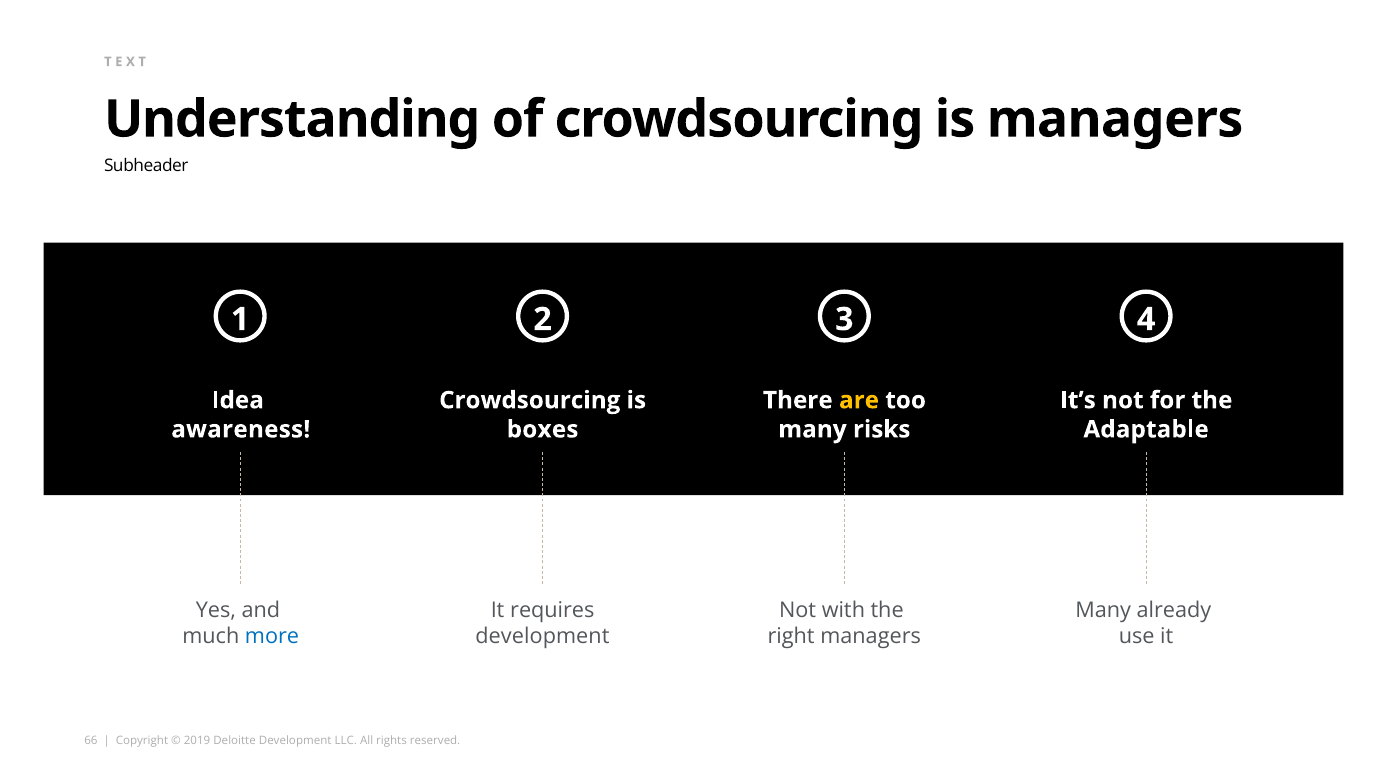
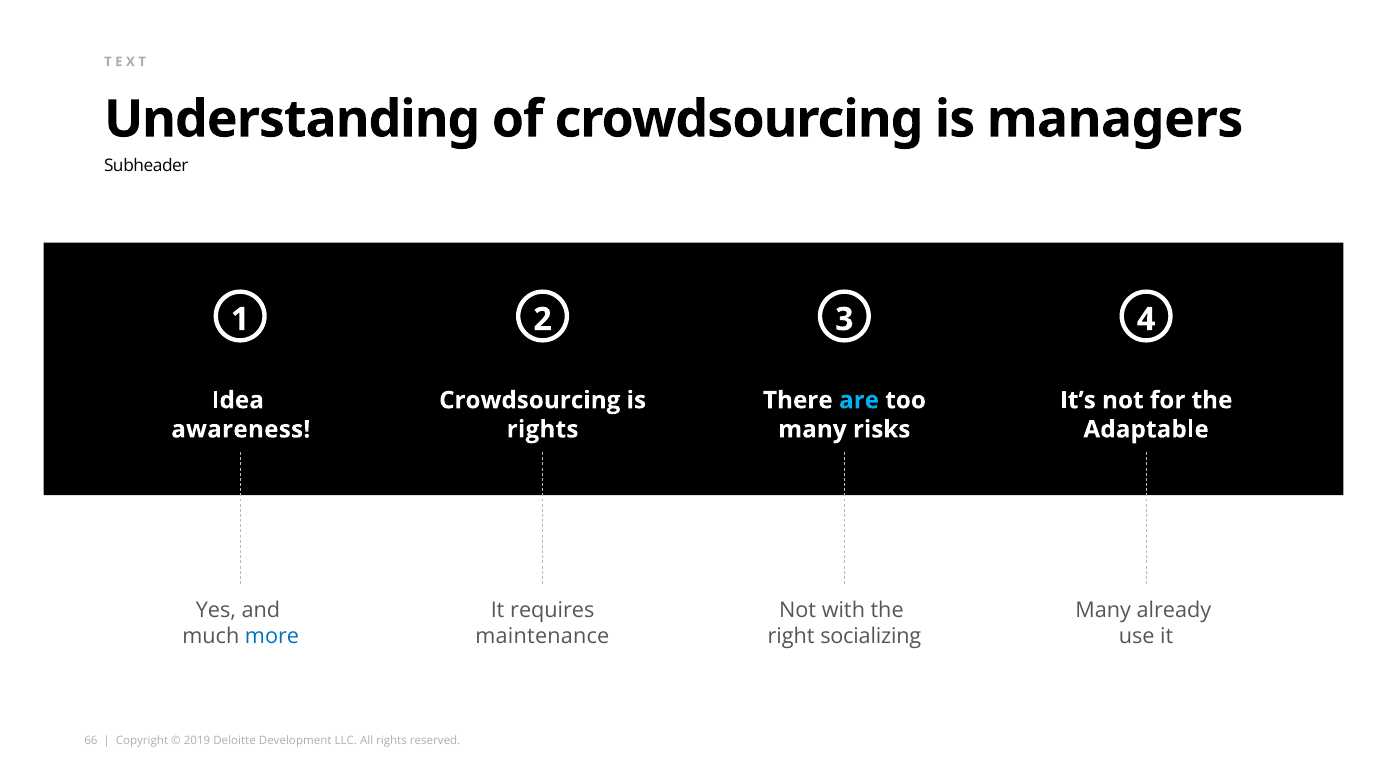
are colour: yellow -> light blue (859, 400)
boxes: boxes -> rights (543, 430)
development: development -> maintenance (542, 636)
right managers: managers -> socializing (871, 636)
